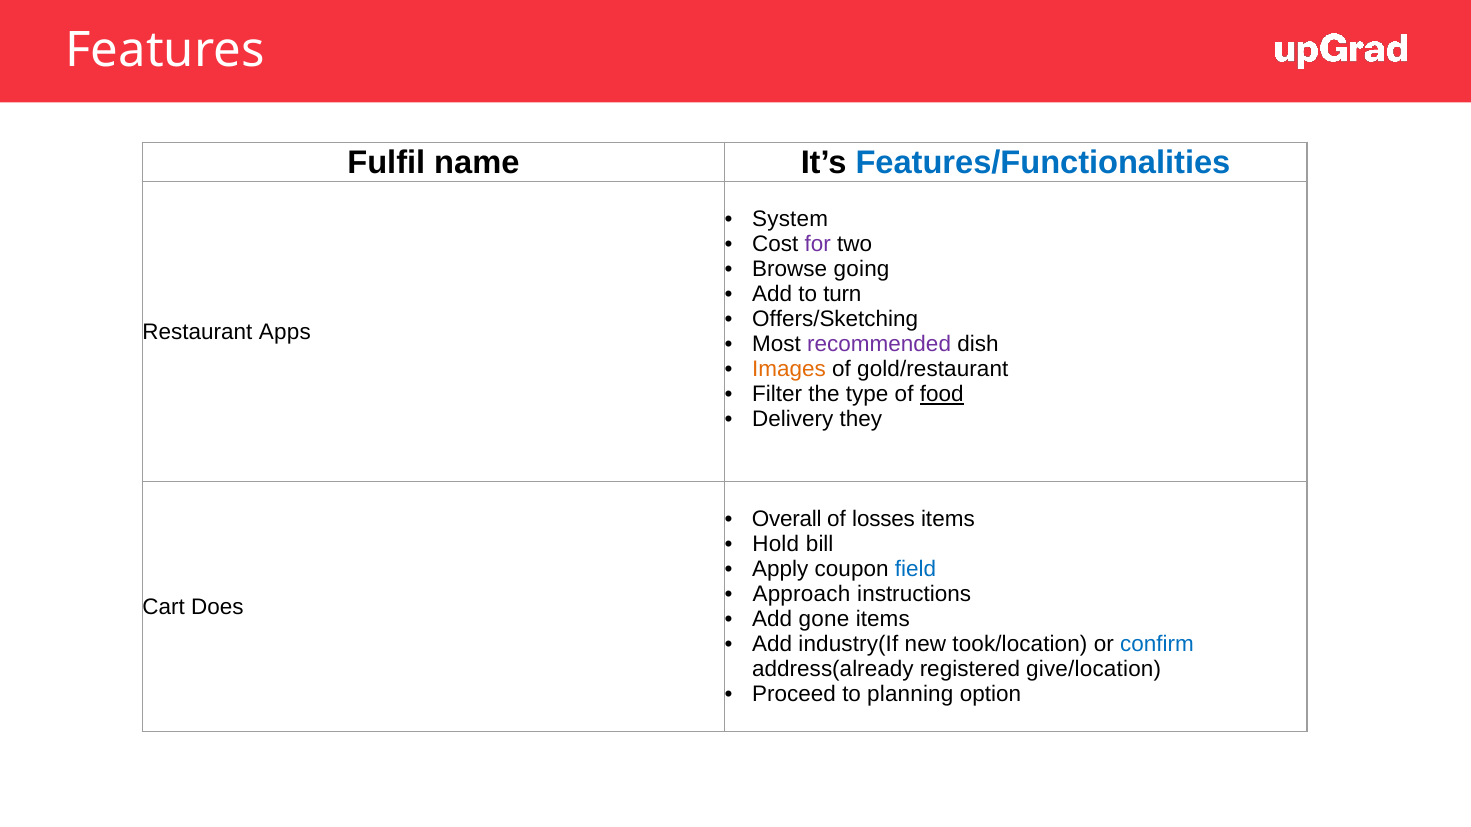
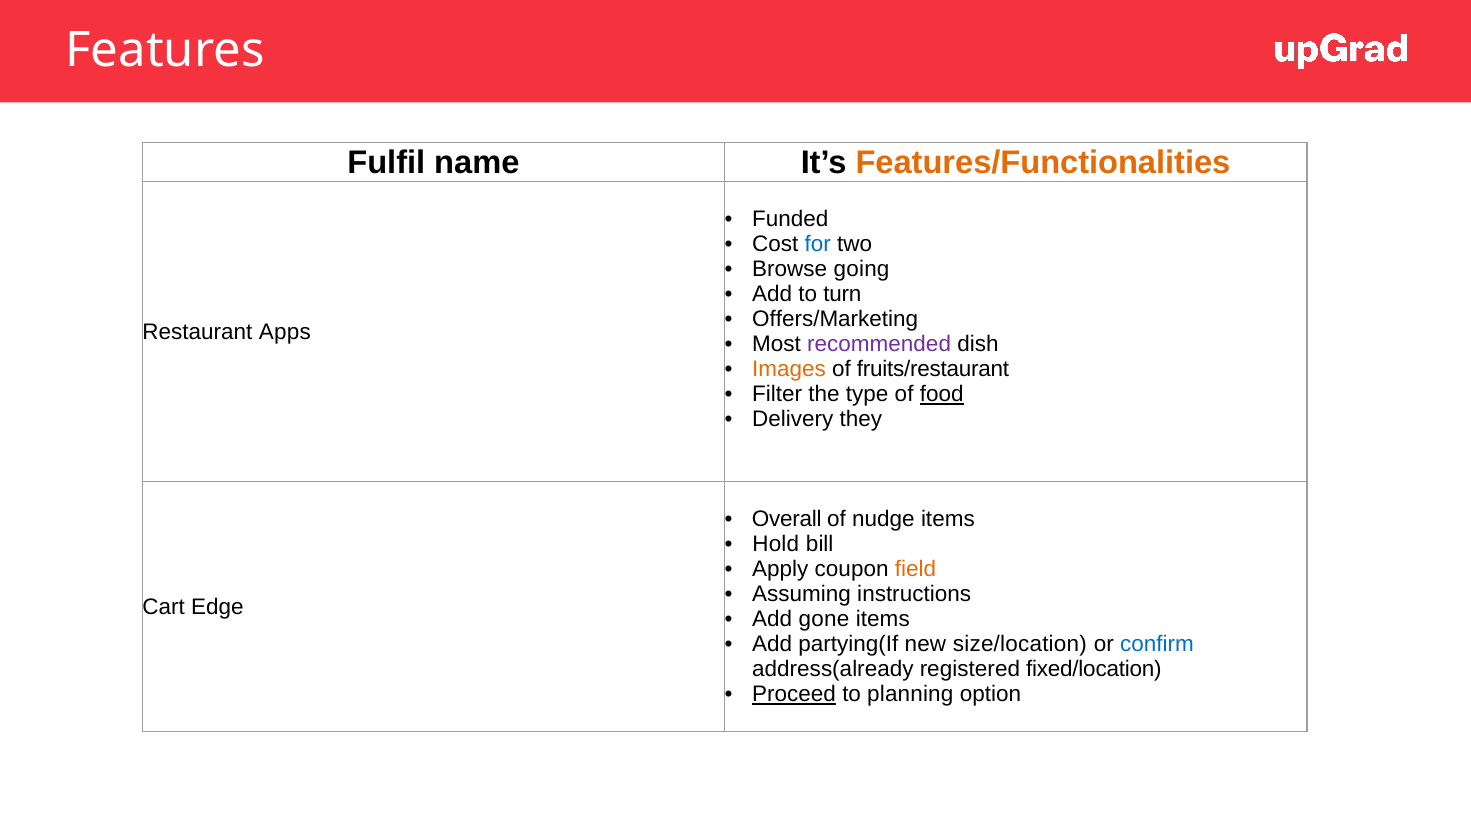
Features/Functionalities colour: blue -> orange (1043, 162)
System: System -> Funded (790, 219)
for colour: purple -> blue (818, 245)
Offers/Sketching: Offers/Sketching -> Offers/Marketing (835, 320)
gold/restaurant: gold/restaurant -> fruits/restaurant (933, 370)
losses: losses -> nudge (883, 520)
field colour: blue -> orange (915, 570)
Approach: Approach -> Assuming (802, 595)
Does: Does -> Edge (217, 607)
industry(If: industry(If -> partying(If (848, 645)
took/location: took/location -> size/location (1020, 645)
give/location: give/location -> fixed/location (1094, 670)
Proceed underline: none -> present (794, 695)
